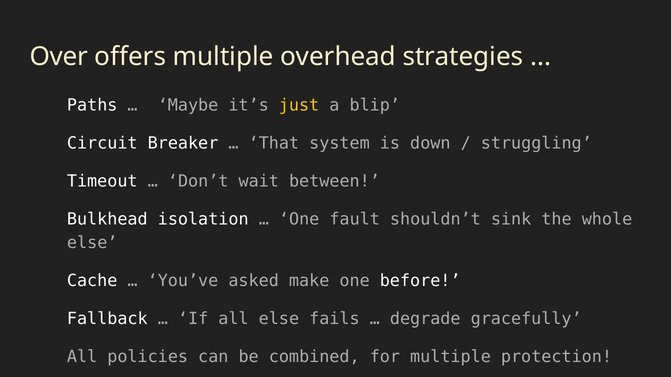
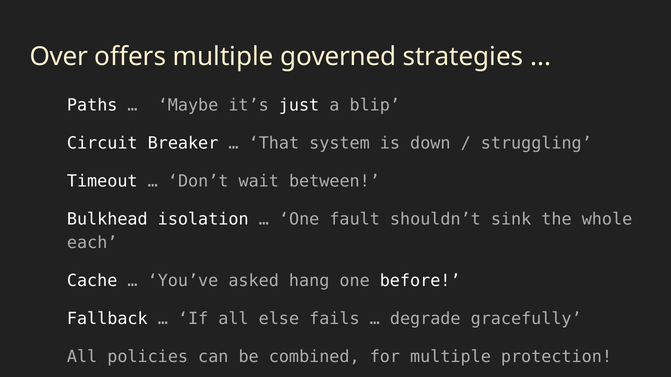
overhead: overhead -> governed (338, 57)
just colour: yellow -> white (299, 106)
else: else -> each (92, 243)
make: make -> hang (309, 281)
